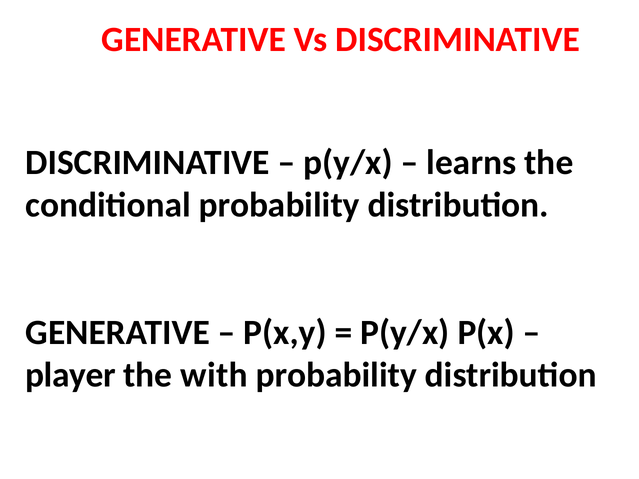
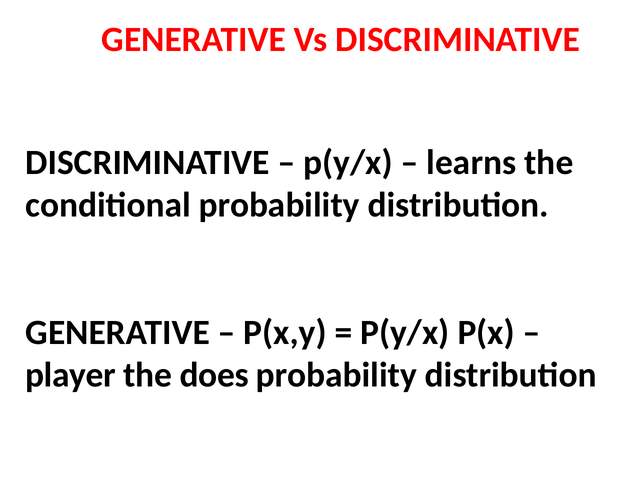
with: with -> does (214, 375)
